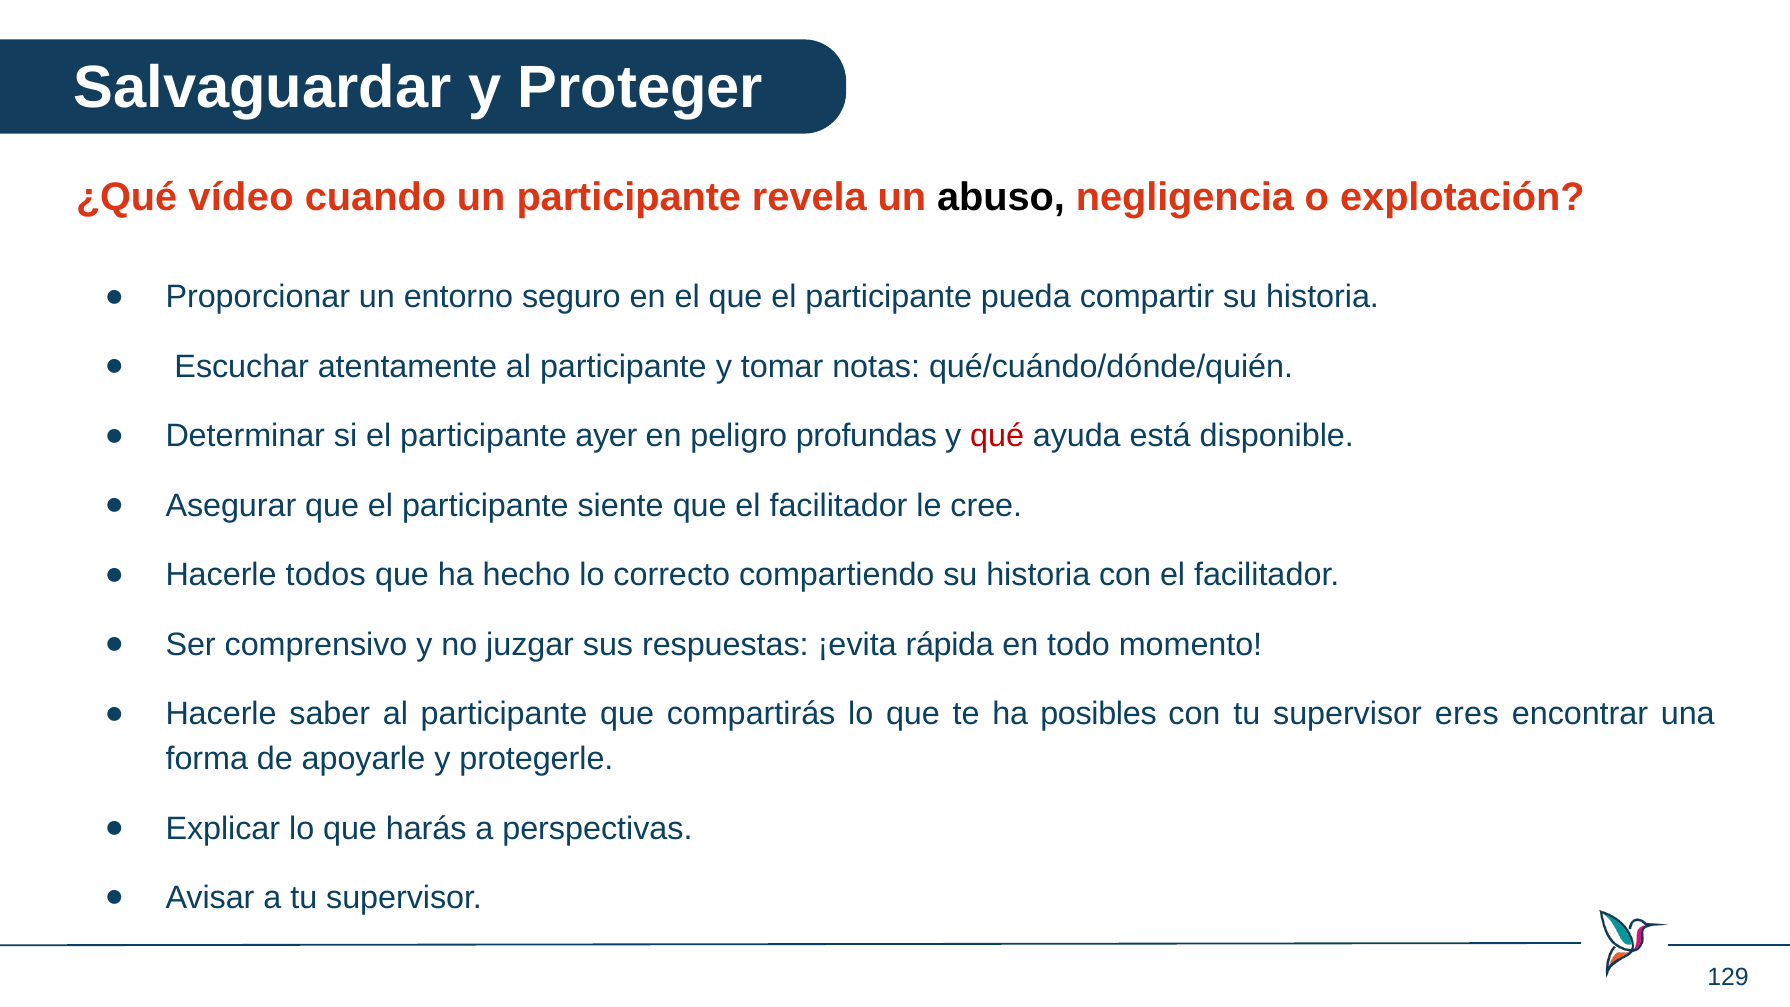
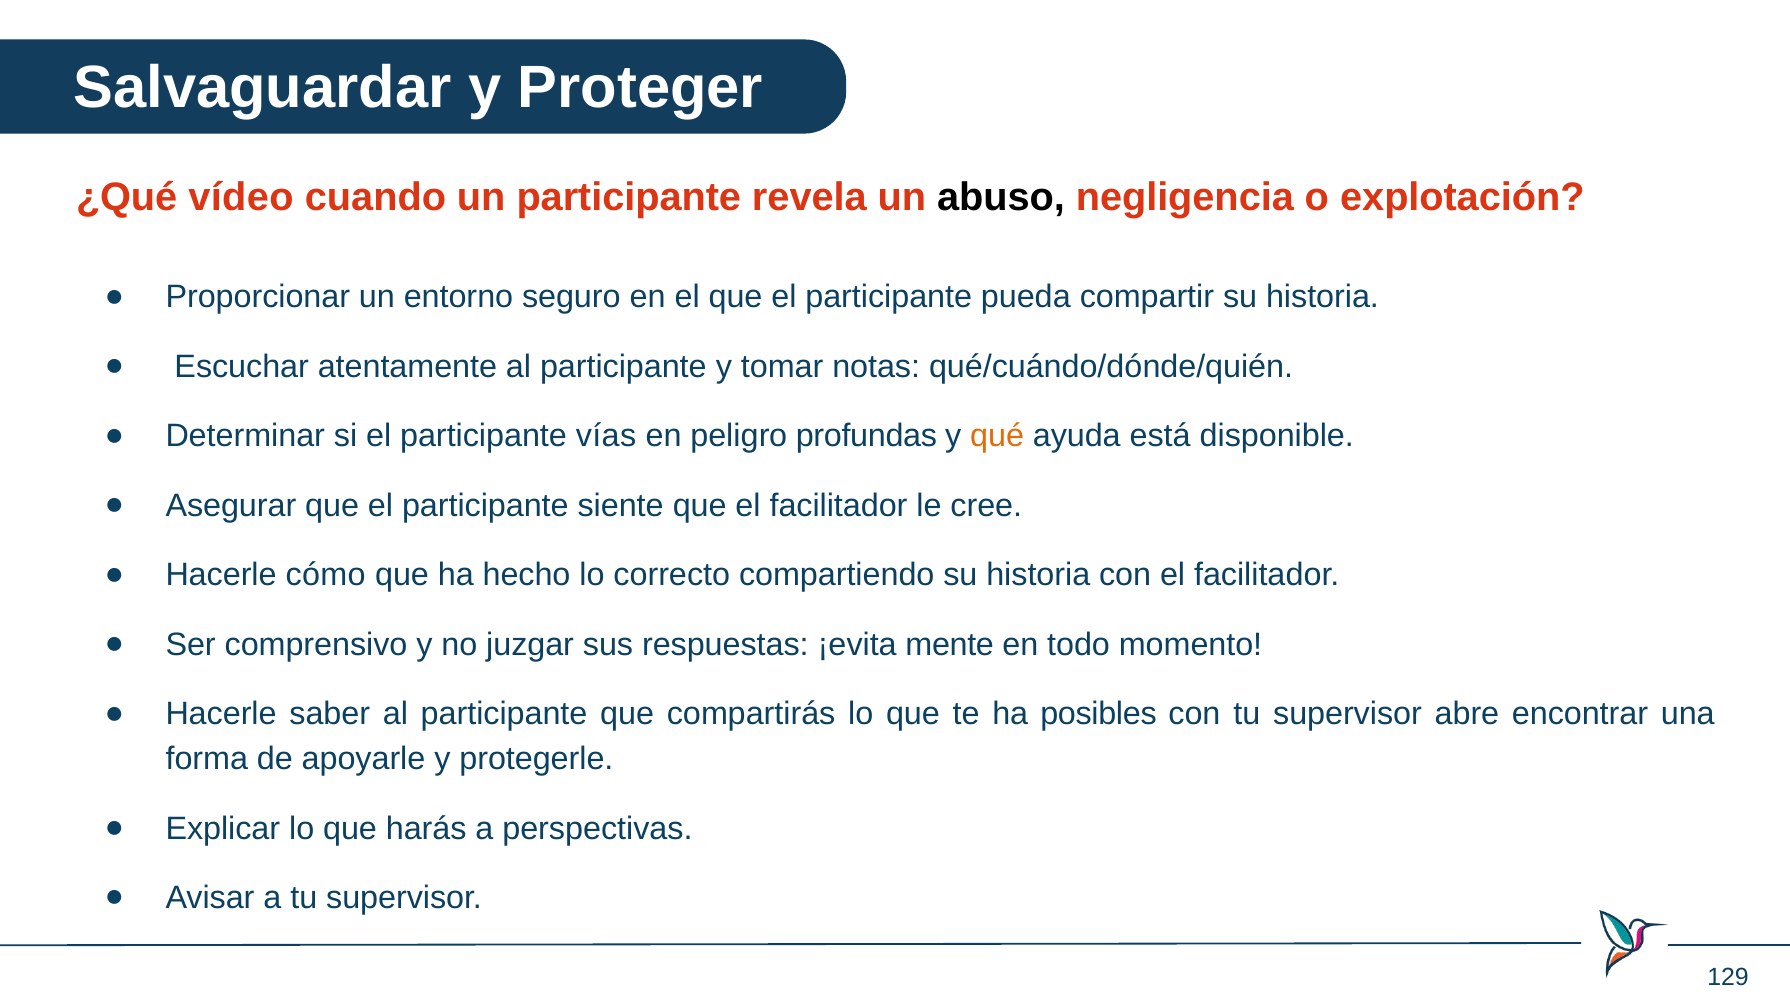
ayer: ayer -> vías (606, 436)
qué colour: red -> orange (997, 436)
todos: todos -> cómo (326, 575)
rápida: rápida -> mente (950, 645)
eres: eres -> abre (1467, 714)
